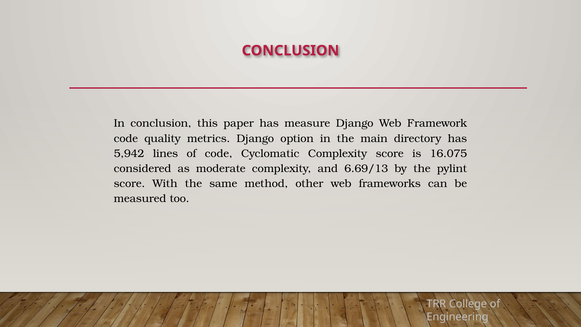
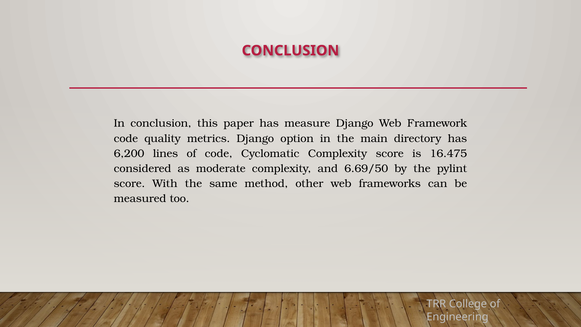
5,942: 5,942 -> 6,200 (129, 153)
16.075: 16.075 -> 16.475 (448, 153)
6.69/13: 6.69/13 -> 6.69/50 (366, 168)
